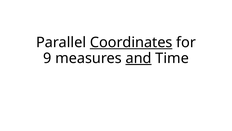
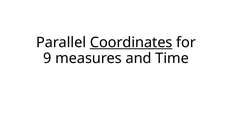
and underline: present -> none (139, 58)
